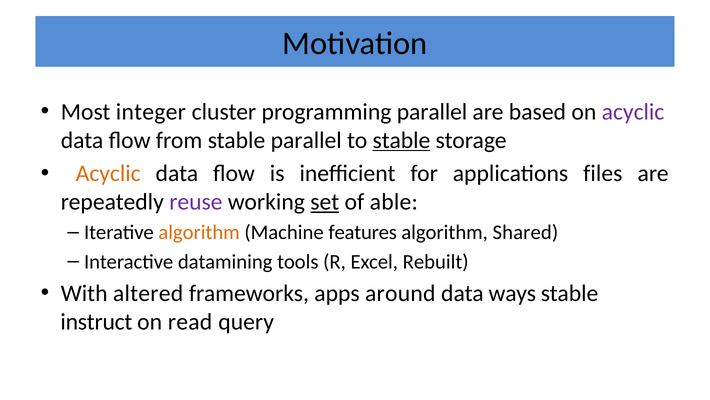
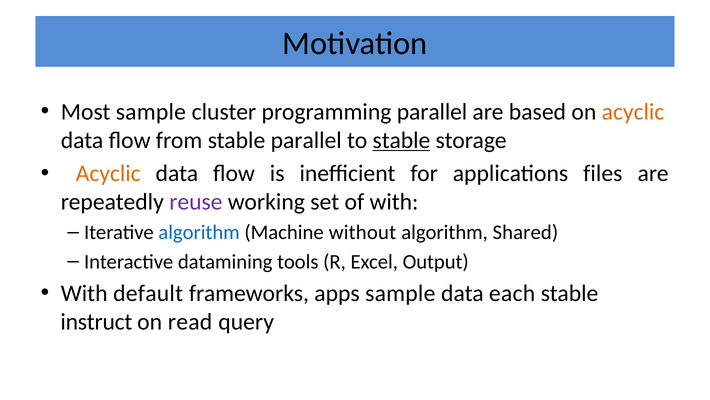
Most integer: integer -> sample (151, 112)
acyclic colour: purple -> orange (633, 112)
set underline: present -> none (325, 202)
of able: able -> with (394, 202)
algorithm colour: orange -> blue (199, 232)
features: features -> without (362, 232)
Rebuilt: Rebuilt -> Output (436, 261)
altered: altered -> default (148, 293)
apps around: around -> sample (400, 293)
ways: ways -> each (512, 293)
